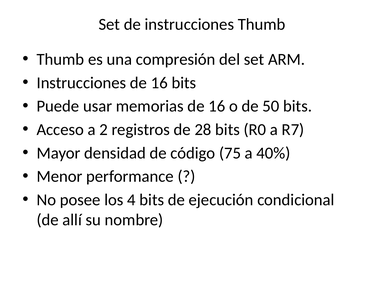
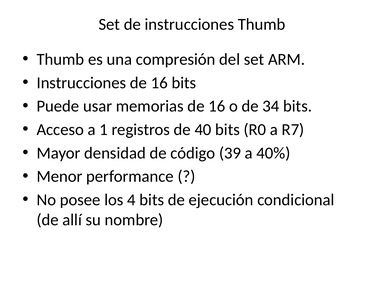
50: 50 -> 34 (271, 106)
2: 2 -> 1 (104, 129)
28: 28 -> 40 (203, 129)
75: 75 -> 39 (230, 153)
